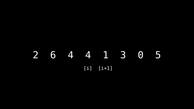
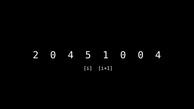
2 6: 6 -> 0 (53, 55)
4 4: 4 -> 5 (88, 55)
1 3: 3 -> 0 (123, 55)
5: 5 -> 4 (158, 55)
